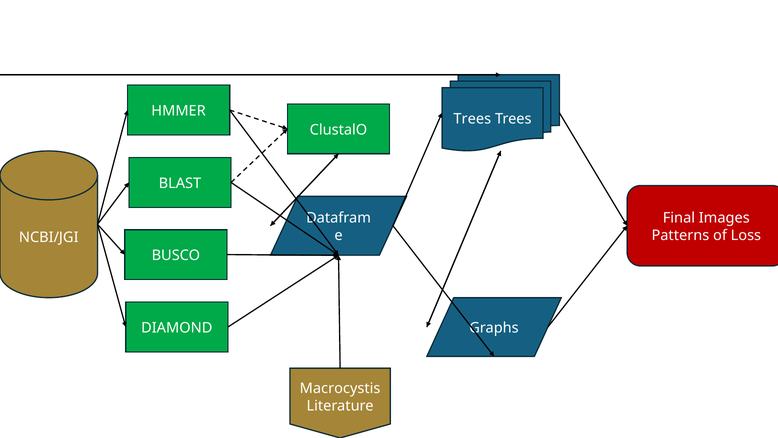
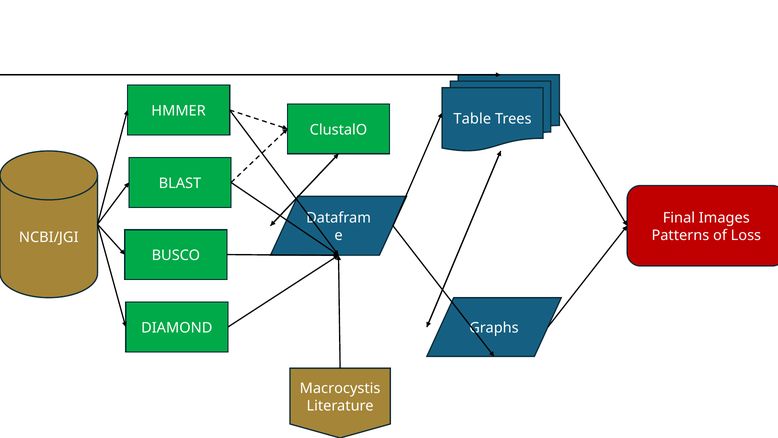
Trees: Trees -> Table (472, 119)
